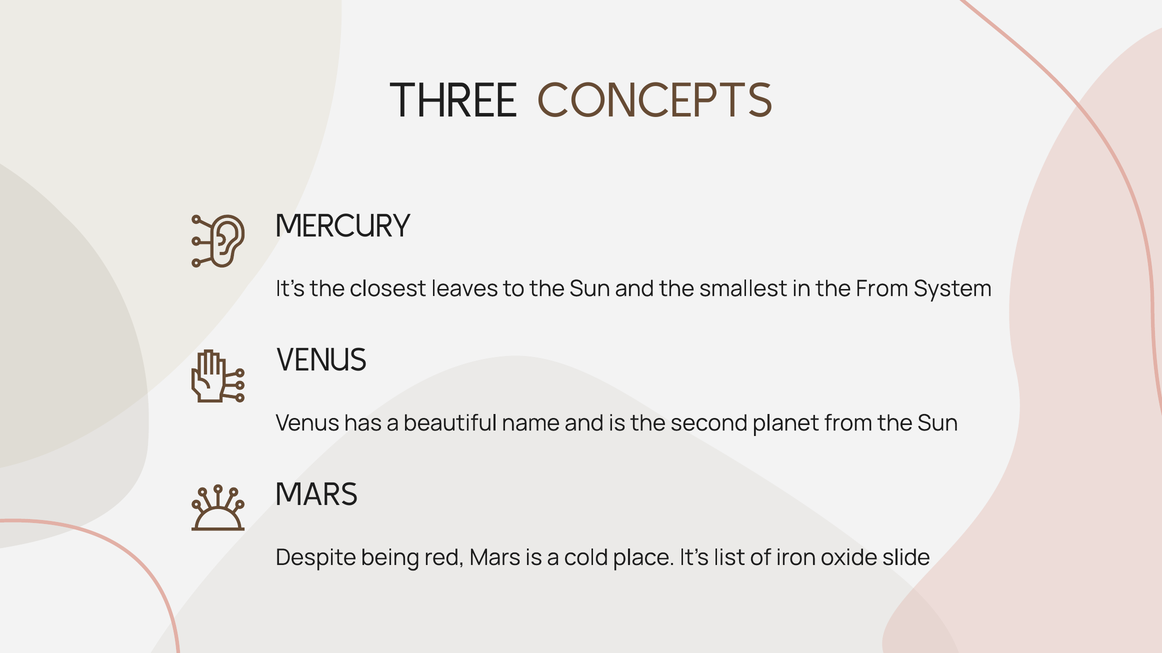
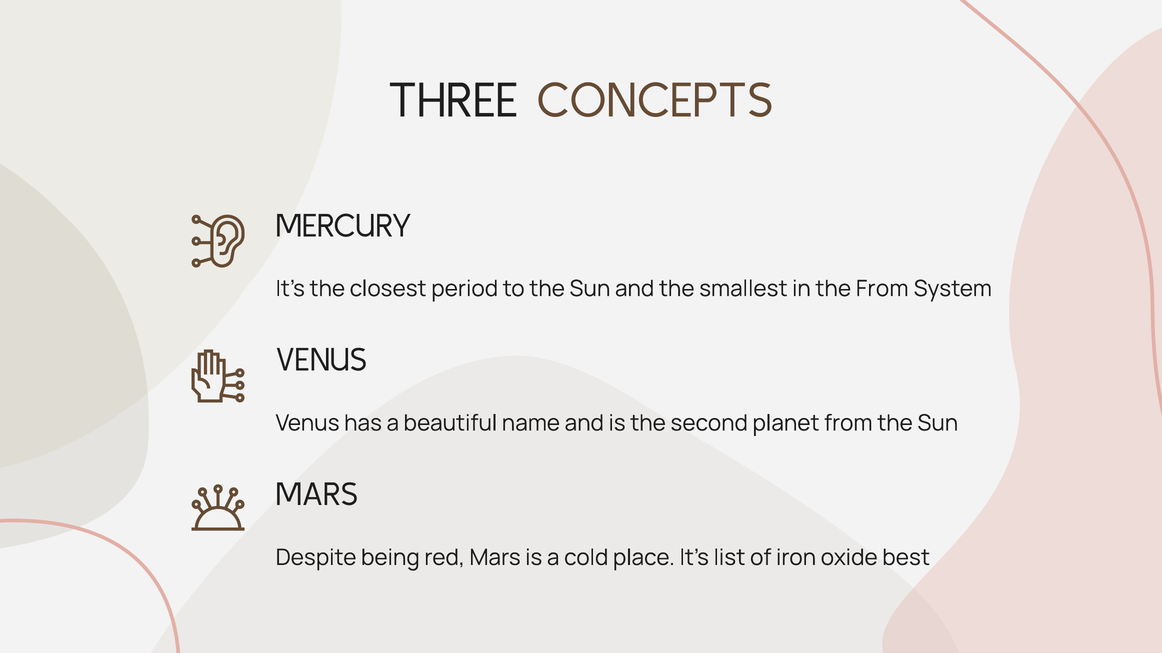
leaves: leaves -> period (465, 289)
slide: slide -> best (906, 558)
